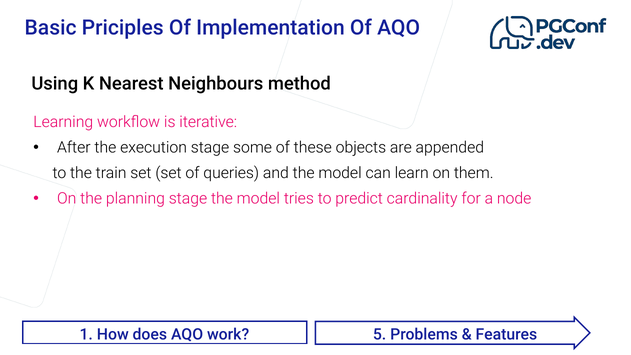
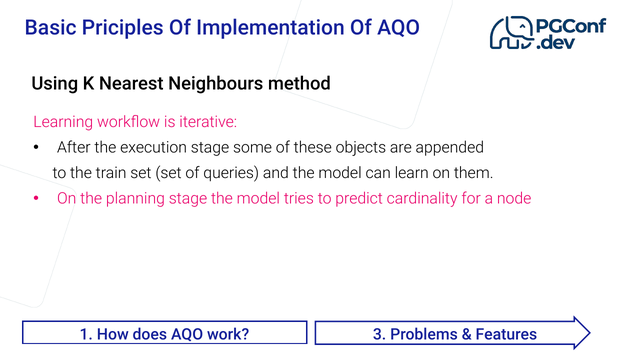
5: 5 -> 3 (380, 334)
